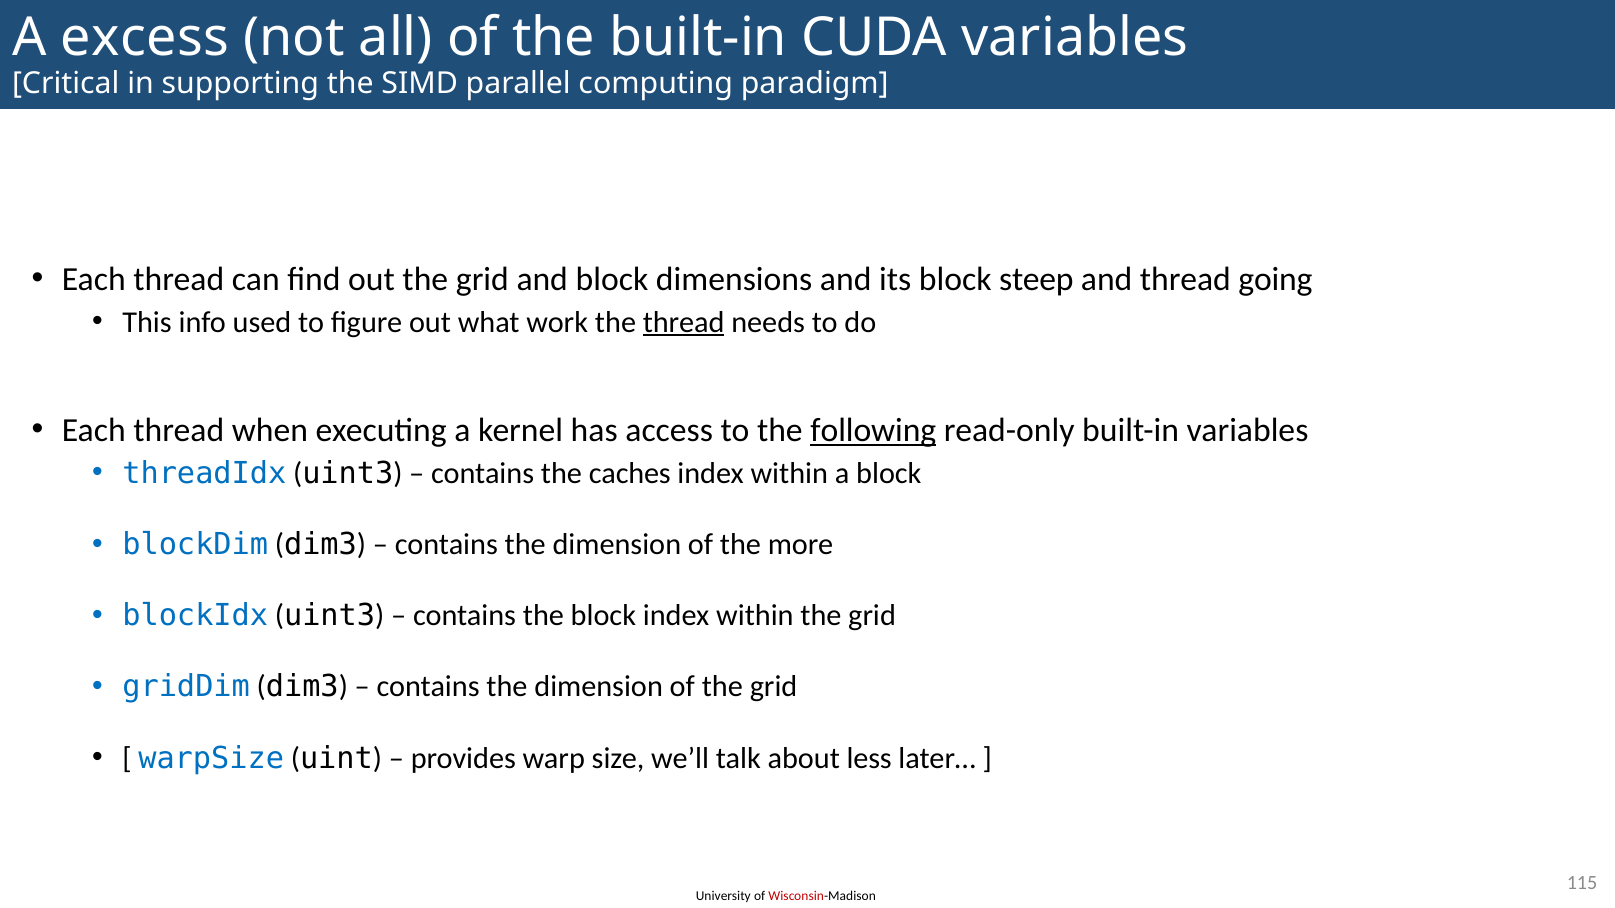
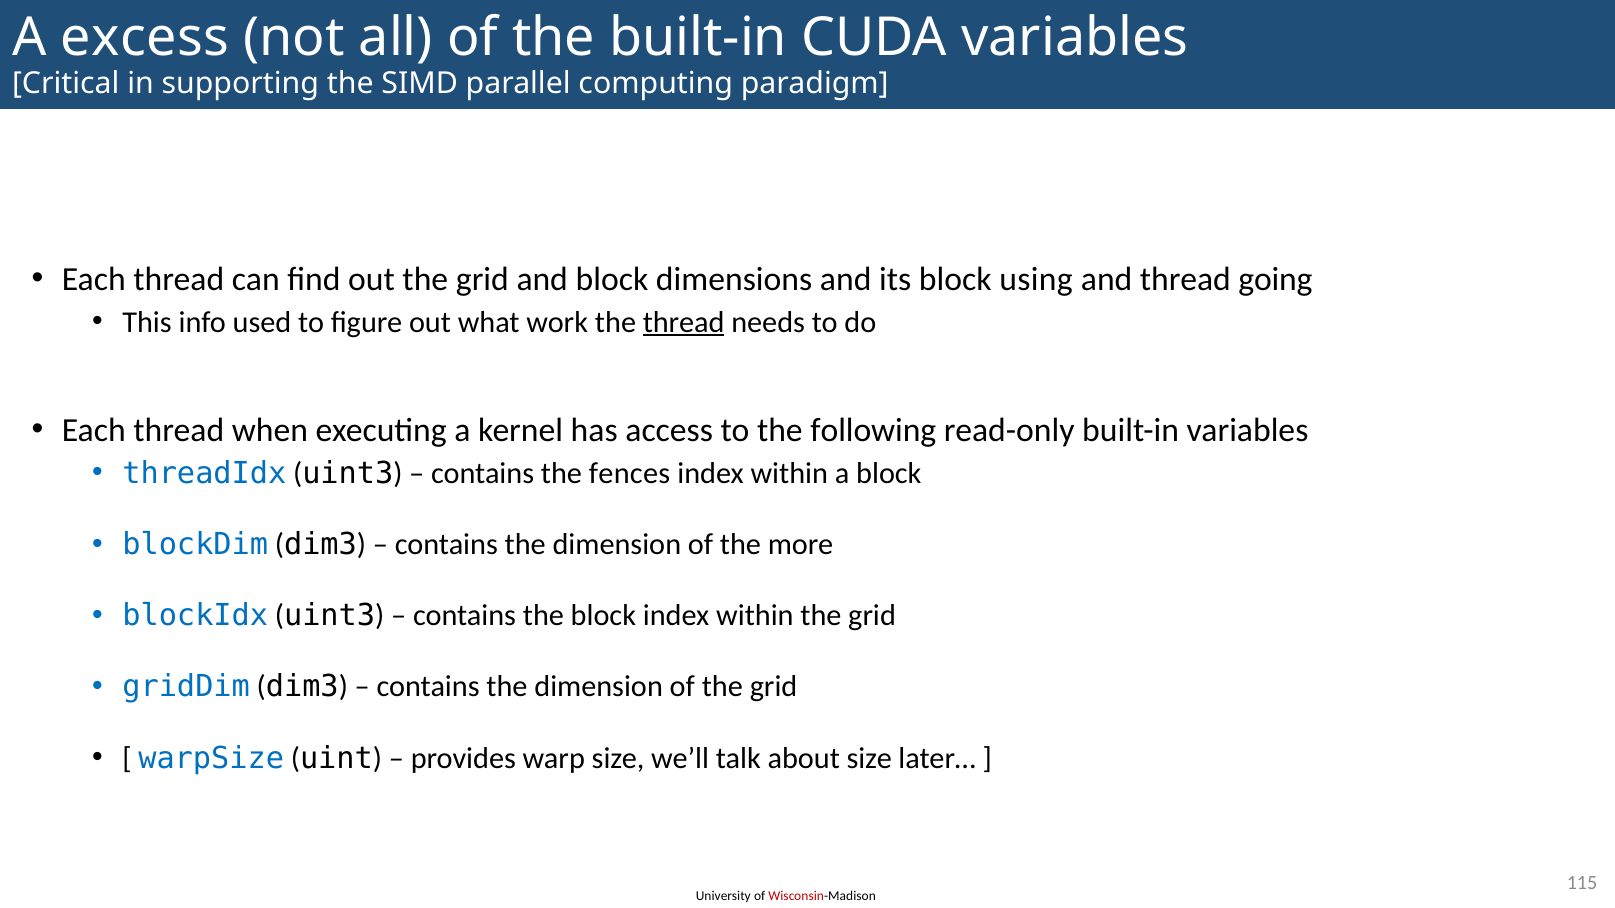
steep: steep -> using (1036, 279)
following underline: present -> none (873, 430)
caches: caches -> fences (630, 473)
about less: less -> size (869, 758)
